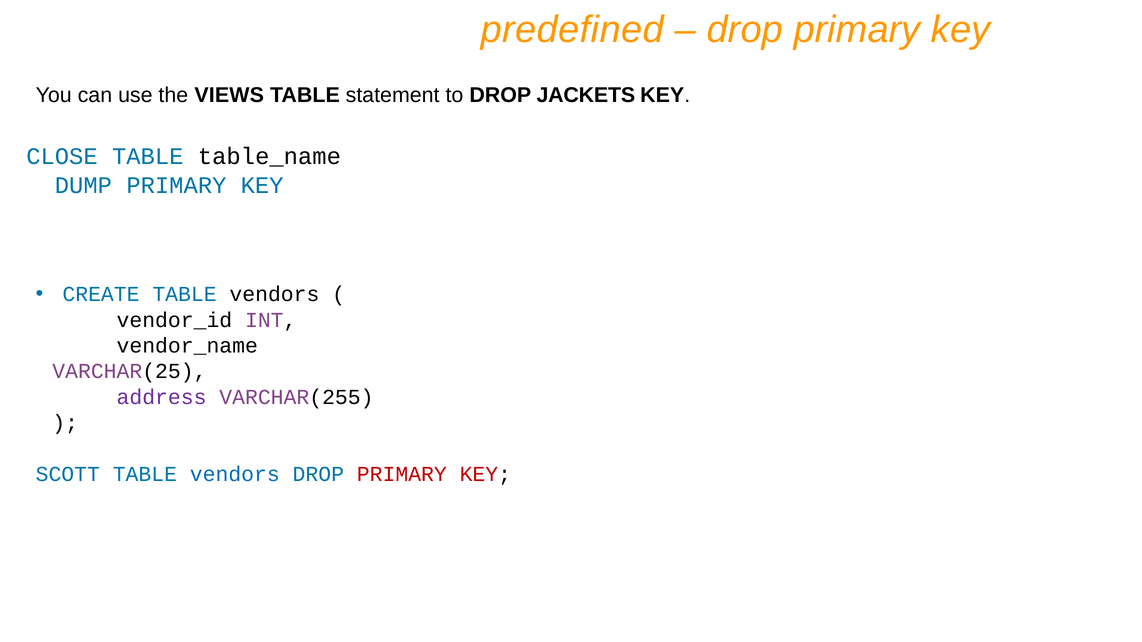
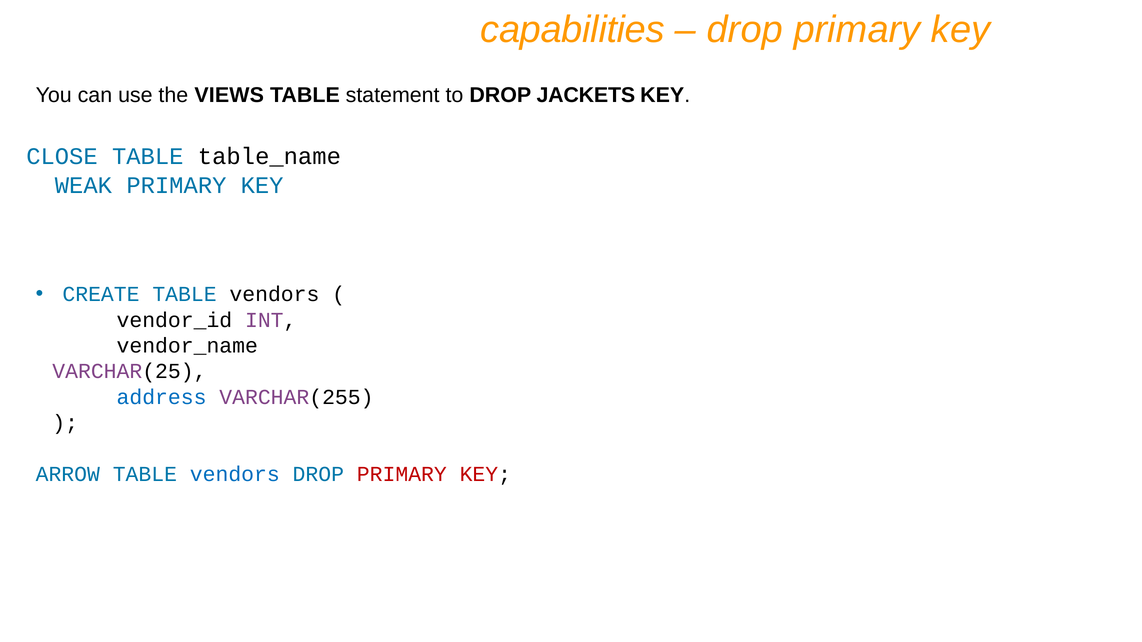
predefined: predefined -> capabilities (573, 30)
DUMP: DUMP -> WEAK (83, 185)
address colour: purple -> blue (162, 397)
SCOTT: SCOTT -> ARROW (68, 475)
